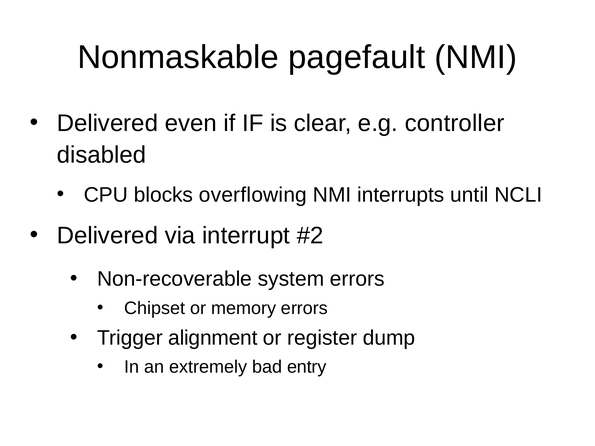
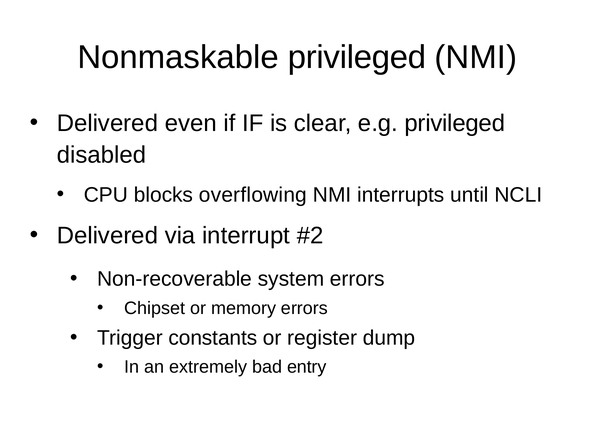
Nonmaskable pagefault: pagefault -> privileged (357, 57)
e.g controller: controller -> privileged (455, 123)
alignment: alignment -> constants (213, 338)
